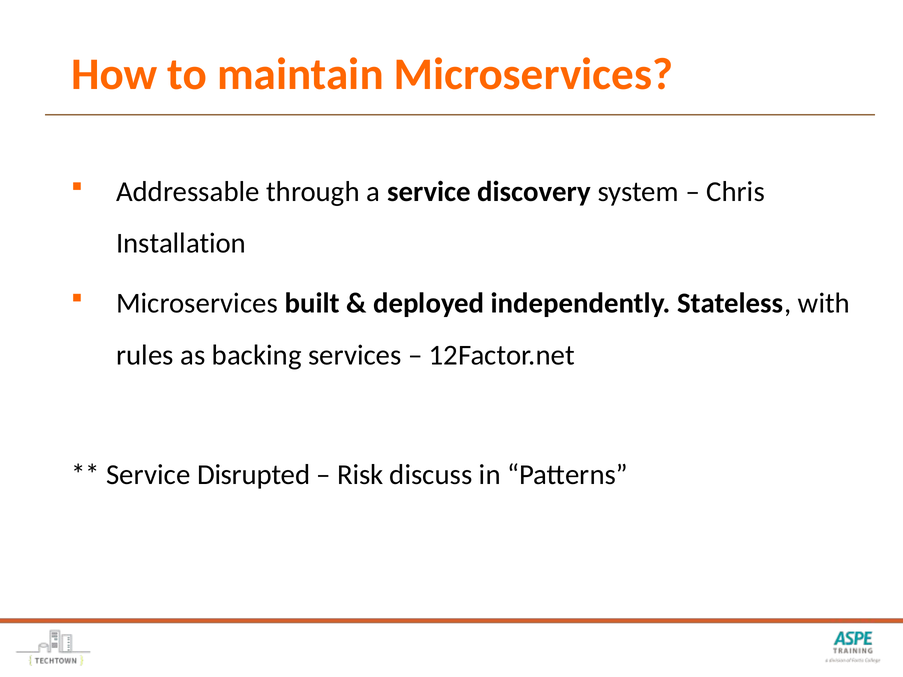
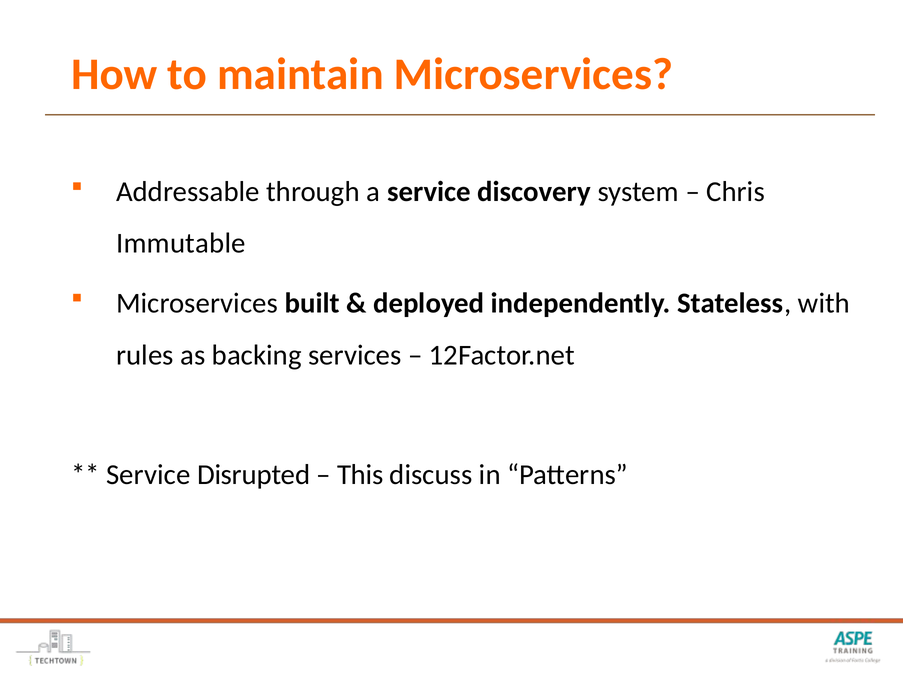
Installation: Installation -> Immutable (181, 243)
Risk: Risk -> This (360, 475)
